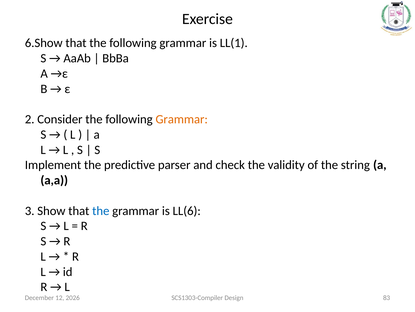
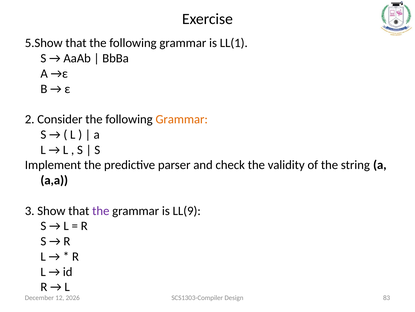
6.Show: 6.Show -> 5.Show (44, 43)
the colour: blue -> purple (101, 210)
LL(6: LL(6 -> LL(9 (187, 210)
